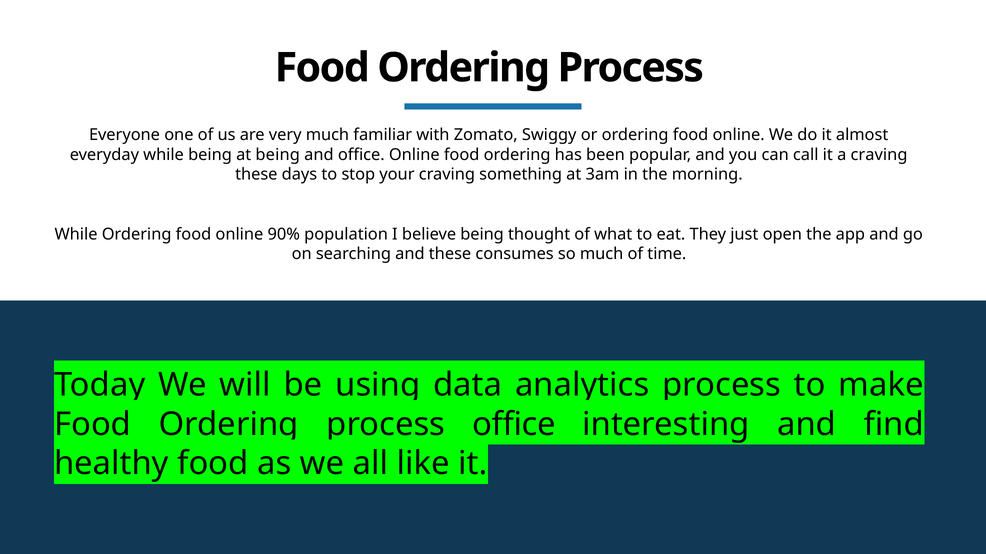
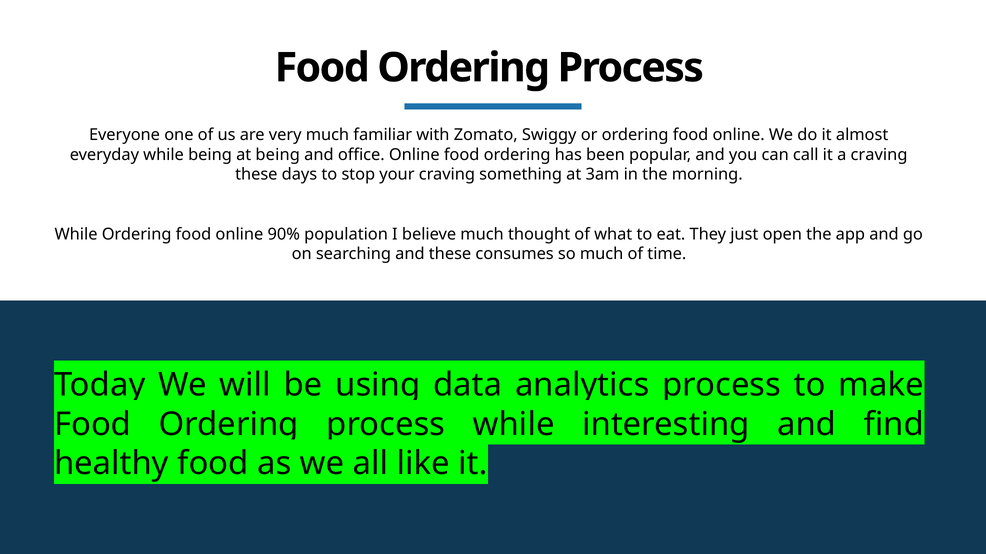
believe being: being -> much (482, 235)
office: office -> while (514, 425)
